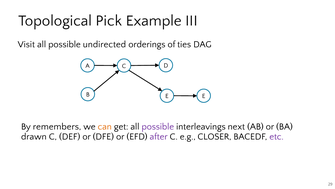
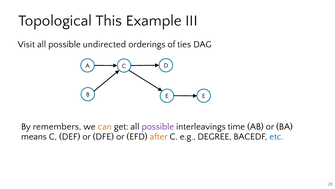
Pick: Pick -> This (109, 21)
next: next -> time (236, 126)
drawn: drawn -> means (34, 136)
after colour: purple -> orange (159, 136)
CLOSER: CLOSER -> DEGREE (214, 136)
etc colour: purple -> blue (276, 136)
